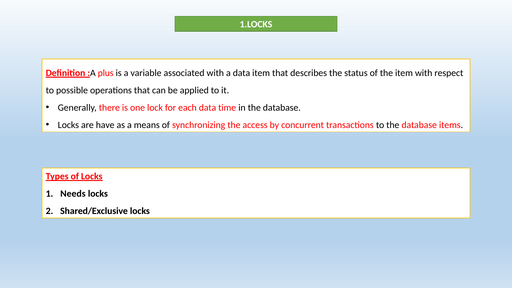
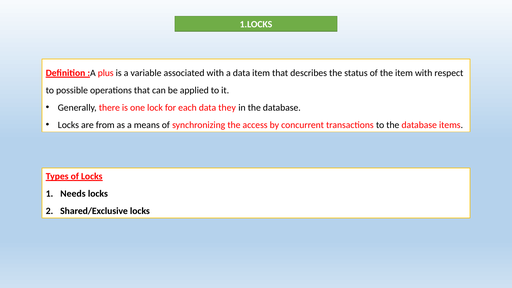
time: time -> they (227, 108)
have: have -> from (105, 125)
